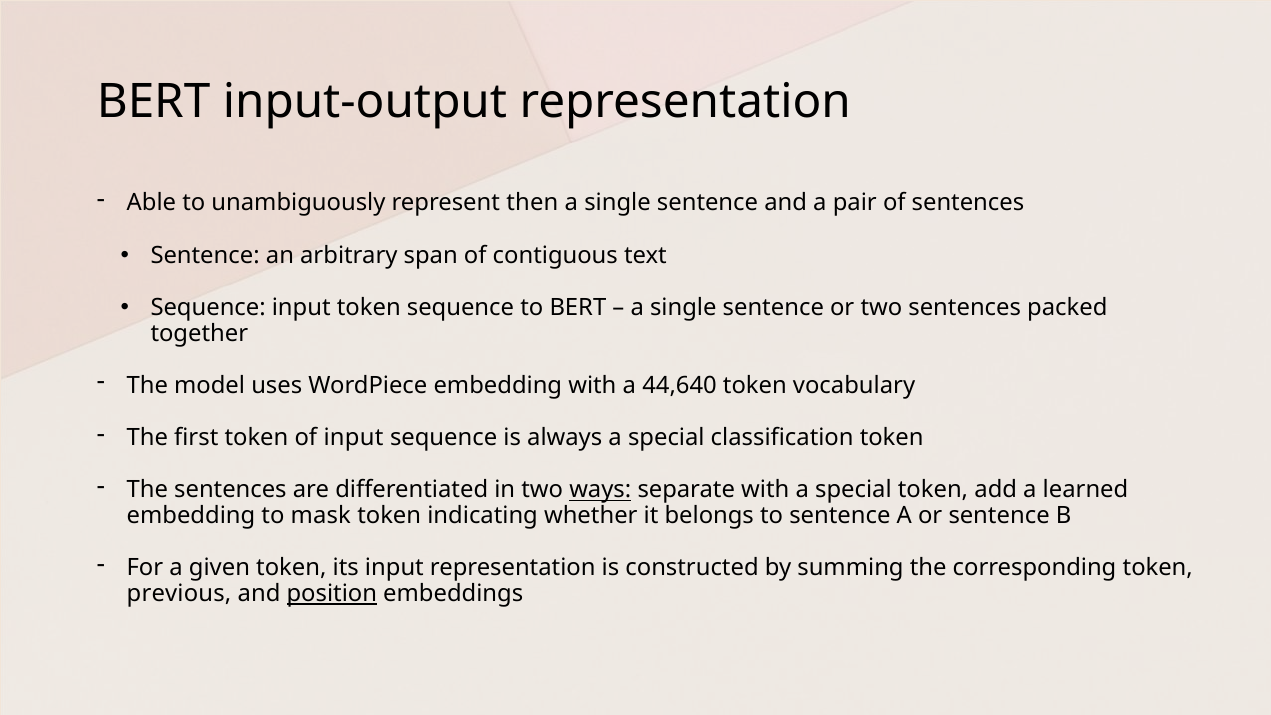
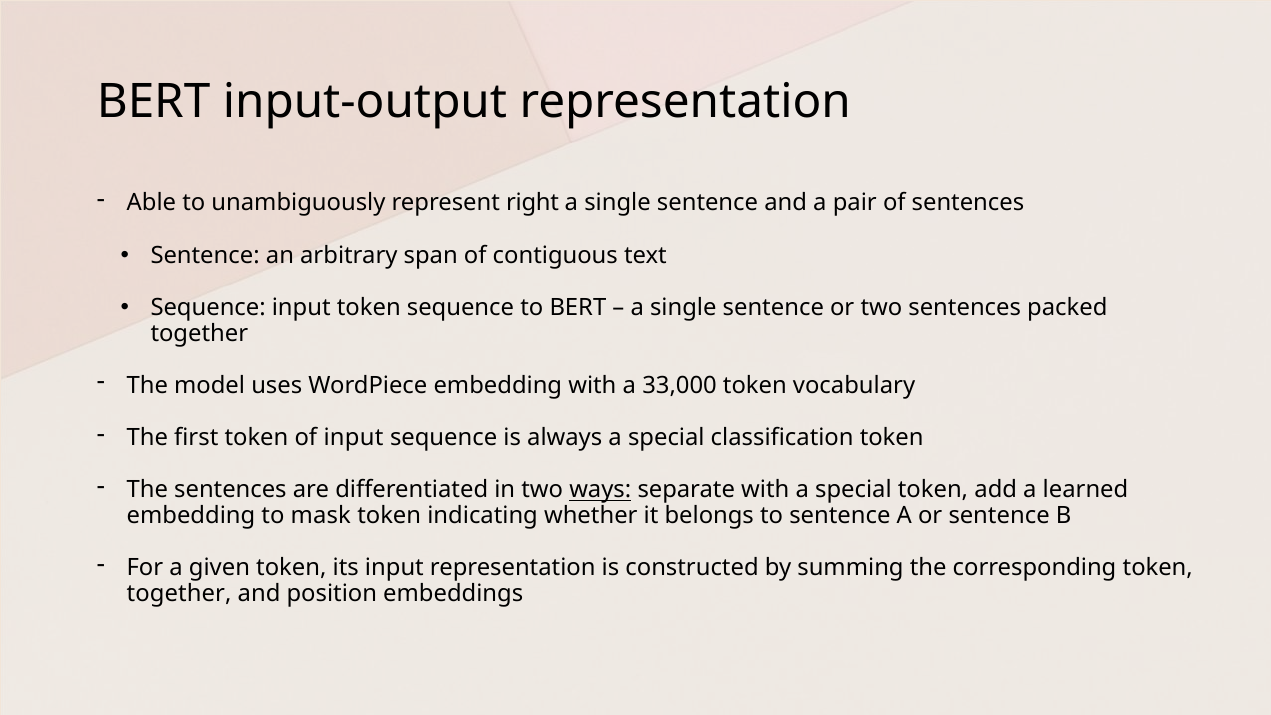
then: then -> right (533, 203)
44,640: 44,640 -> 33,000 (680, 385)
previous: previous -> together (179, 594)
position underline: present -> none (332, 594)
